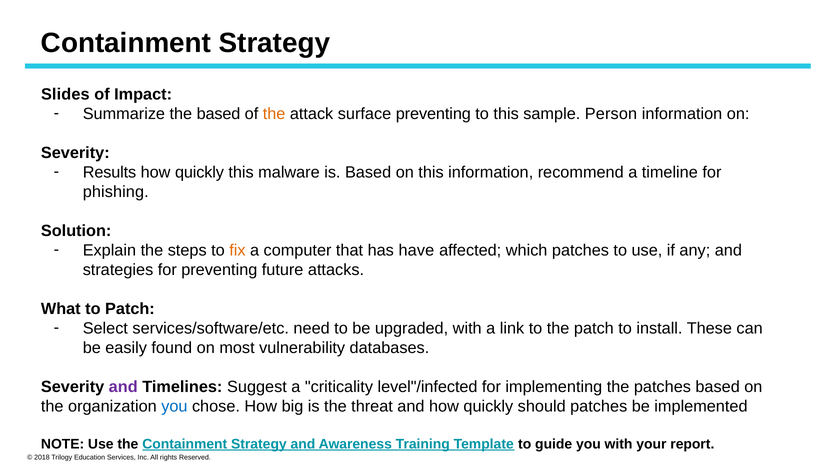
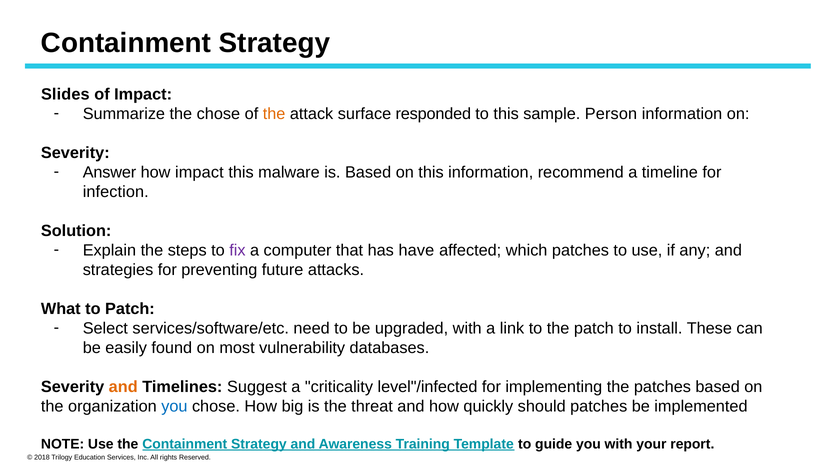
the based: based -> chose (218, 114)
surface preventing: preventing -> responded (433, 114)
Results: Results -> Answer (109, 172)
quickly: quickly -> impact (199, 172)
phishing: phishing -> infection (116, 192)
fix colour: orange -> purple (237, 251)
and colour: purple -> orange (123, 387)
